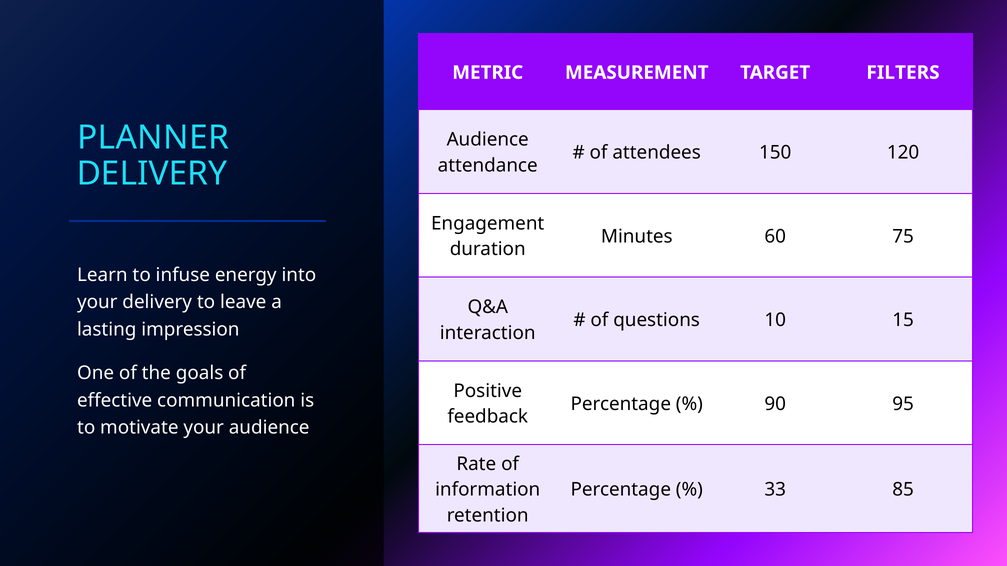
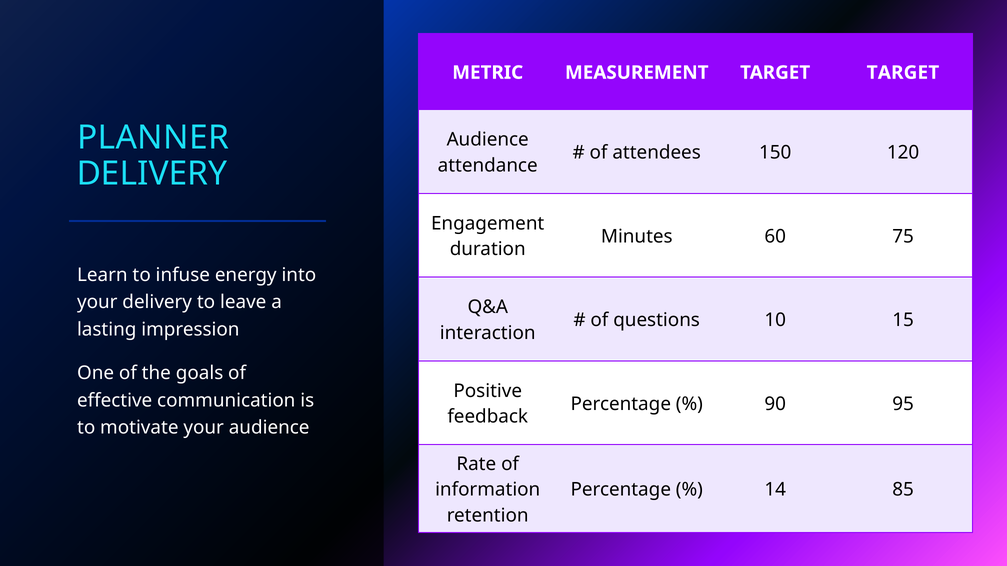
TARGET FILTERS: FILTERS -> TARGET (903, 73)
33: 33 -> 14 (775, 490)
